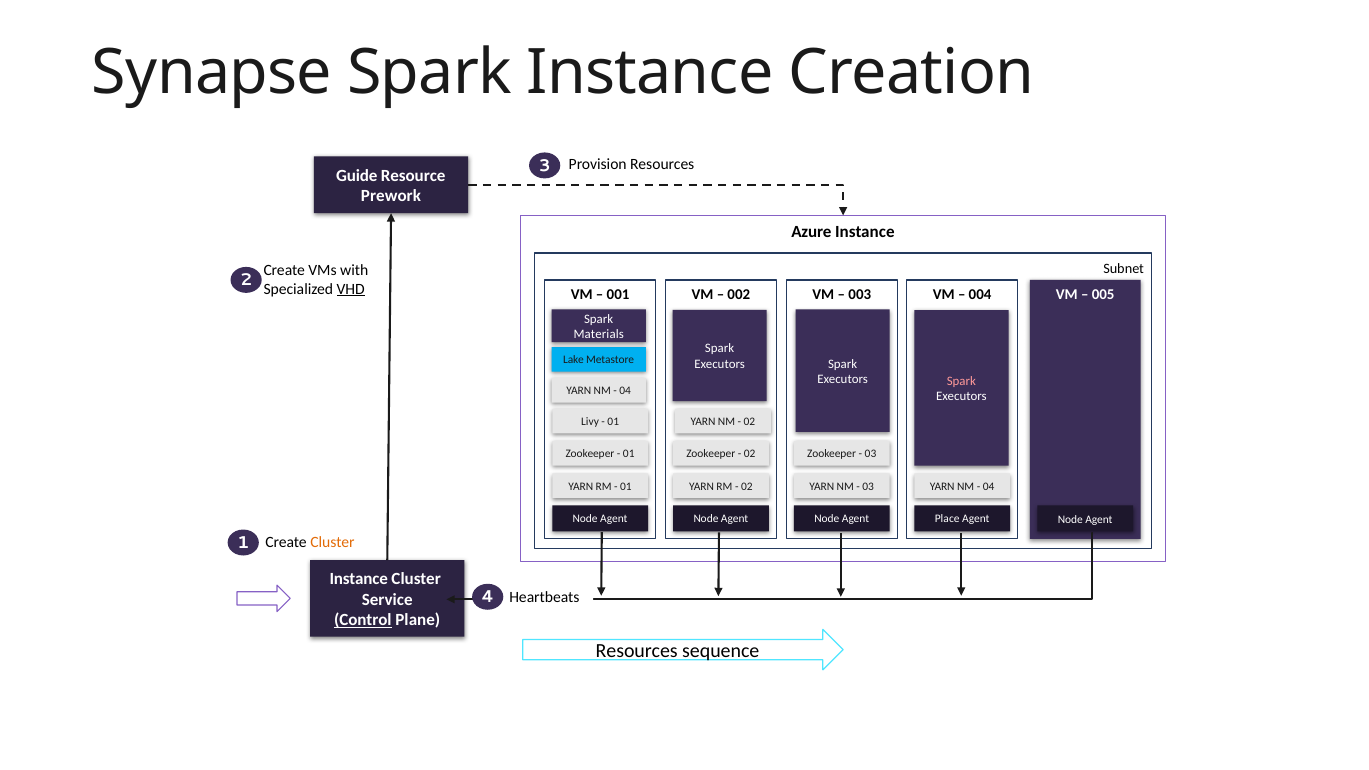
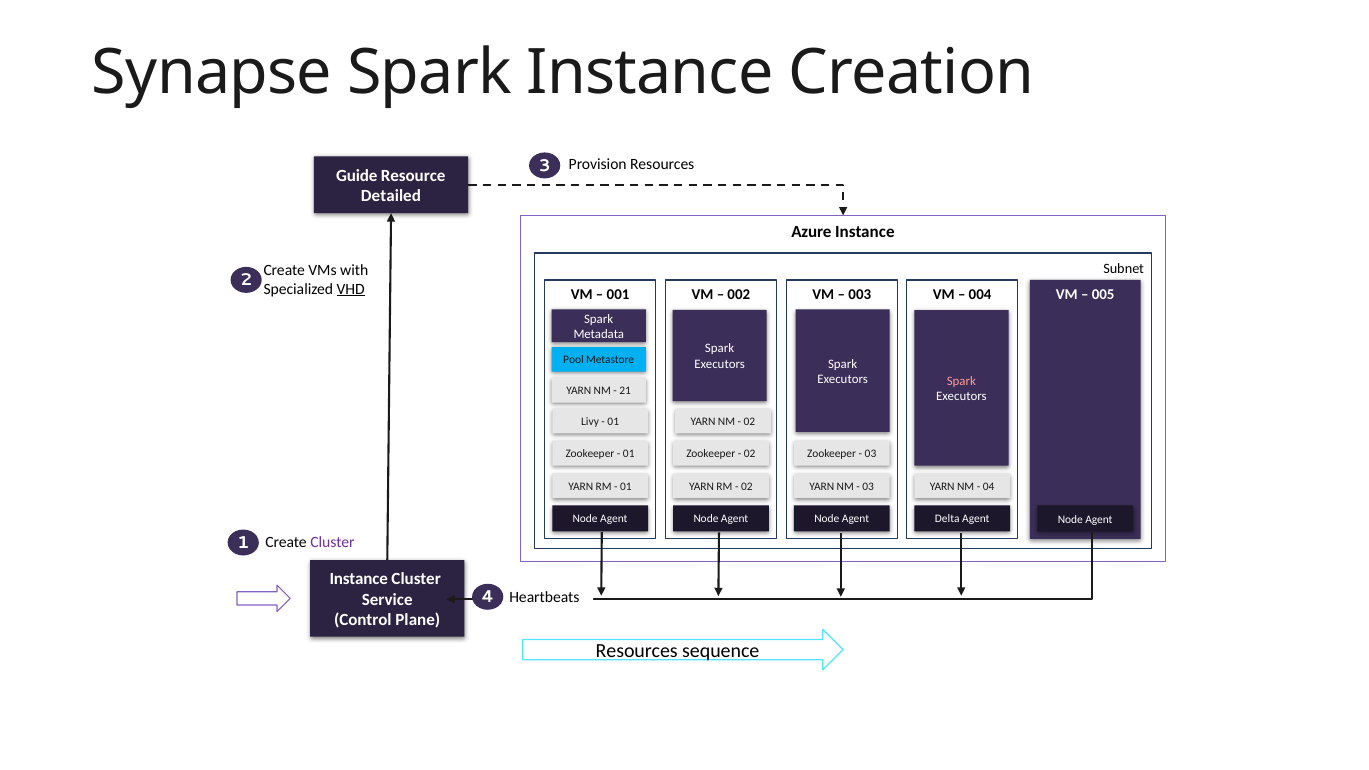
Prework: Prework -> Detailed (391, 196)
Materials: Materials -> Metadata (599, 334)
Lake: Lake -> Pool (573, 360)
04: 04 -> 21 (625, 391)
Place: Place -> Delta (947, 519)
Cluster colour: orange -> purple (332, 542)
Control underline: present -> none (363, 620)
